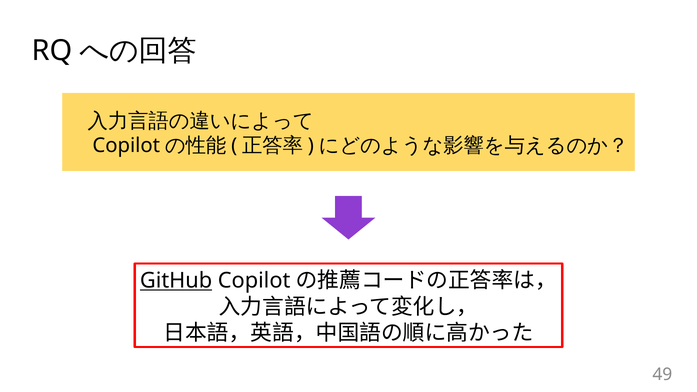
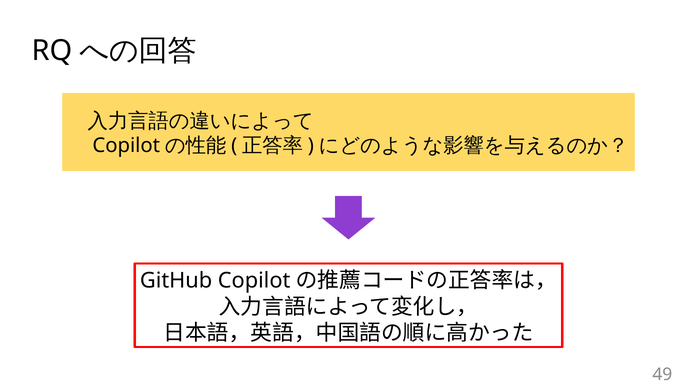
GitHub underline: present -> none (176, 281)
